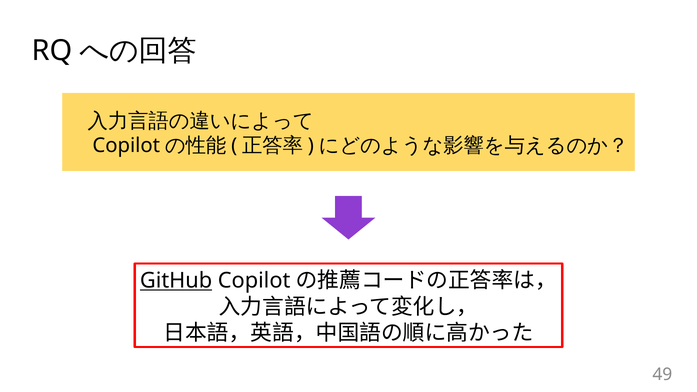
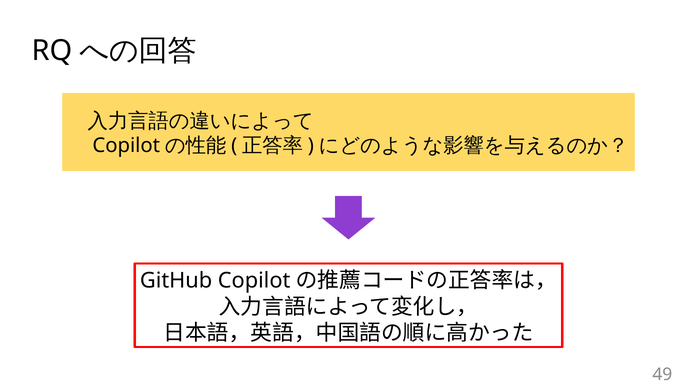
GitHub underline: present -> none (176, 281)
